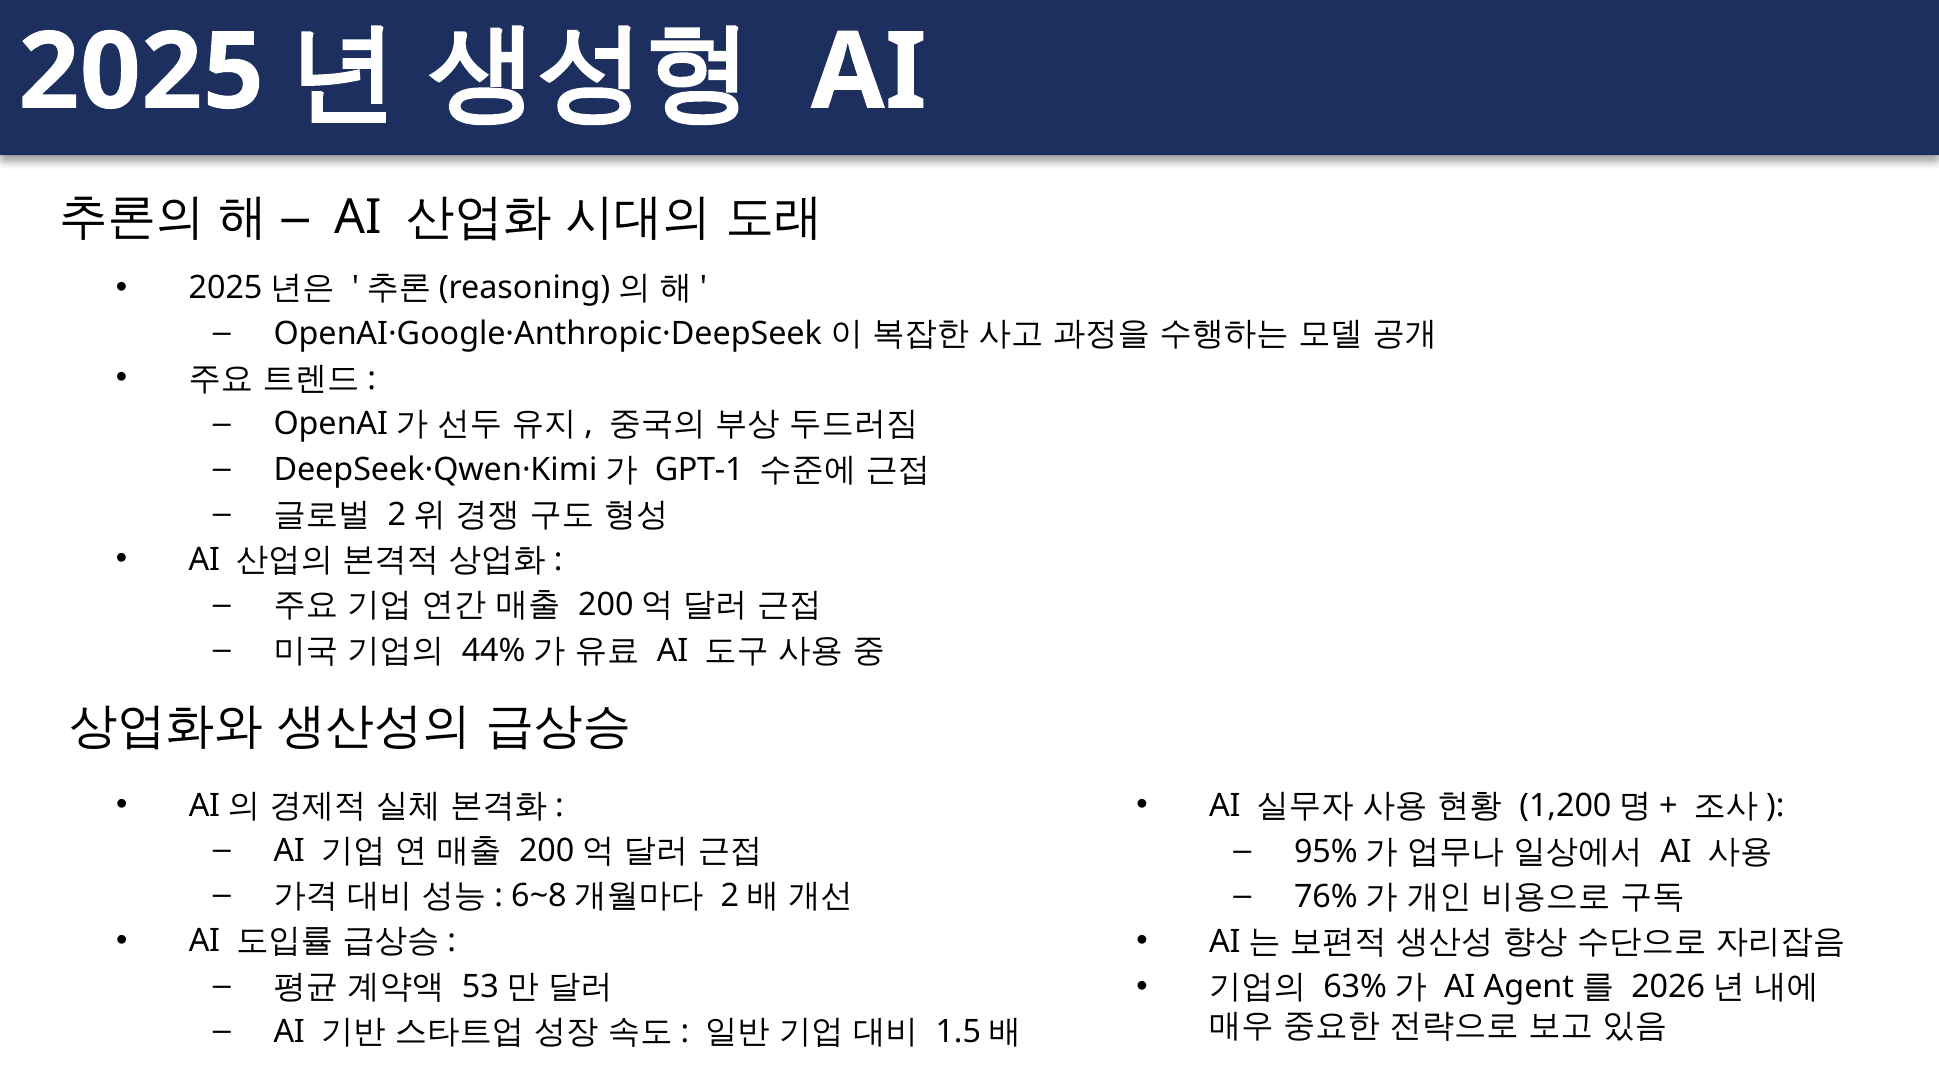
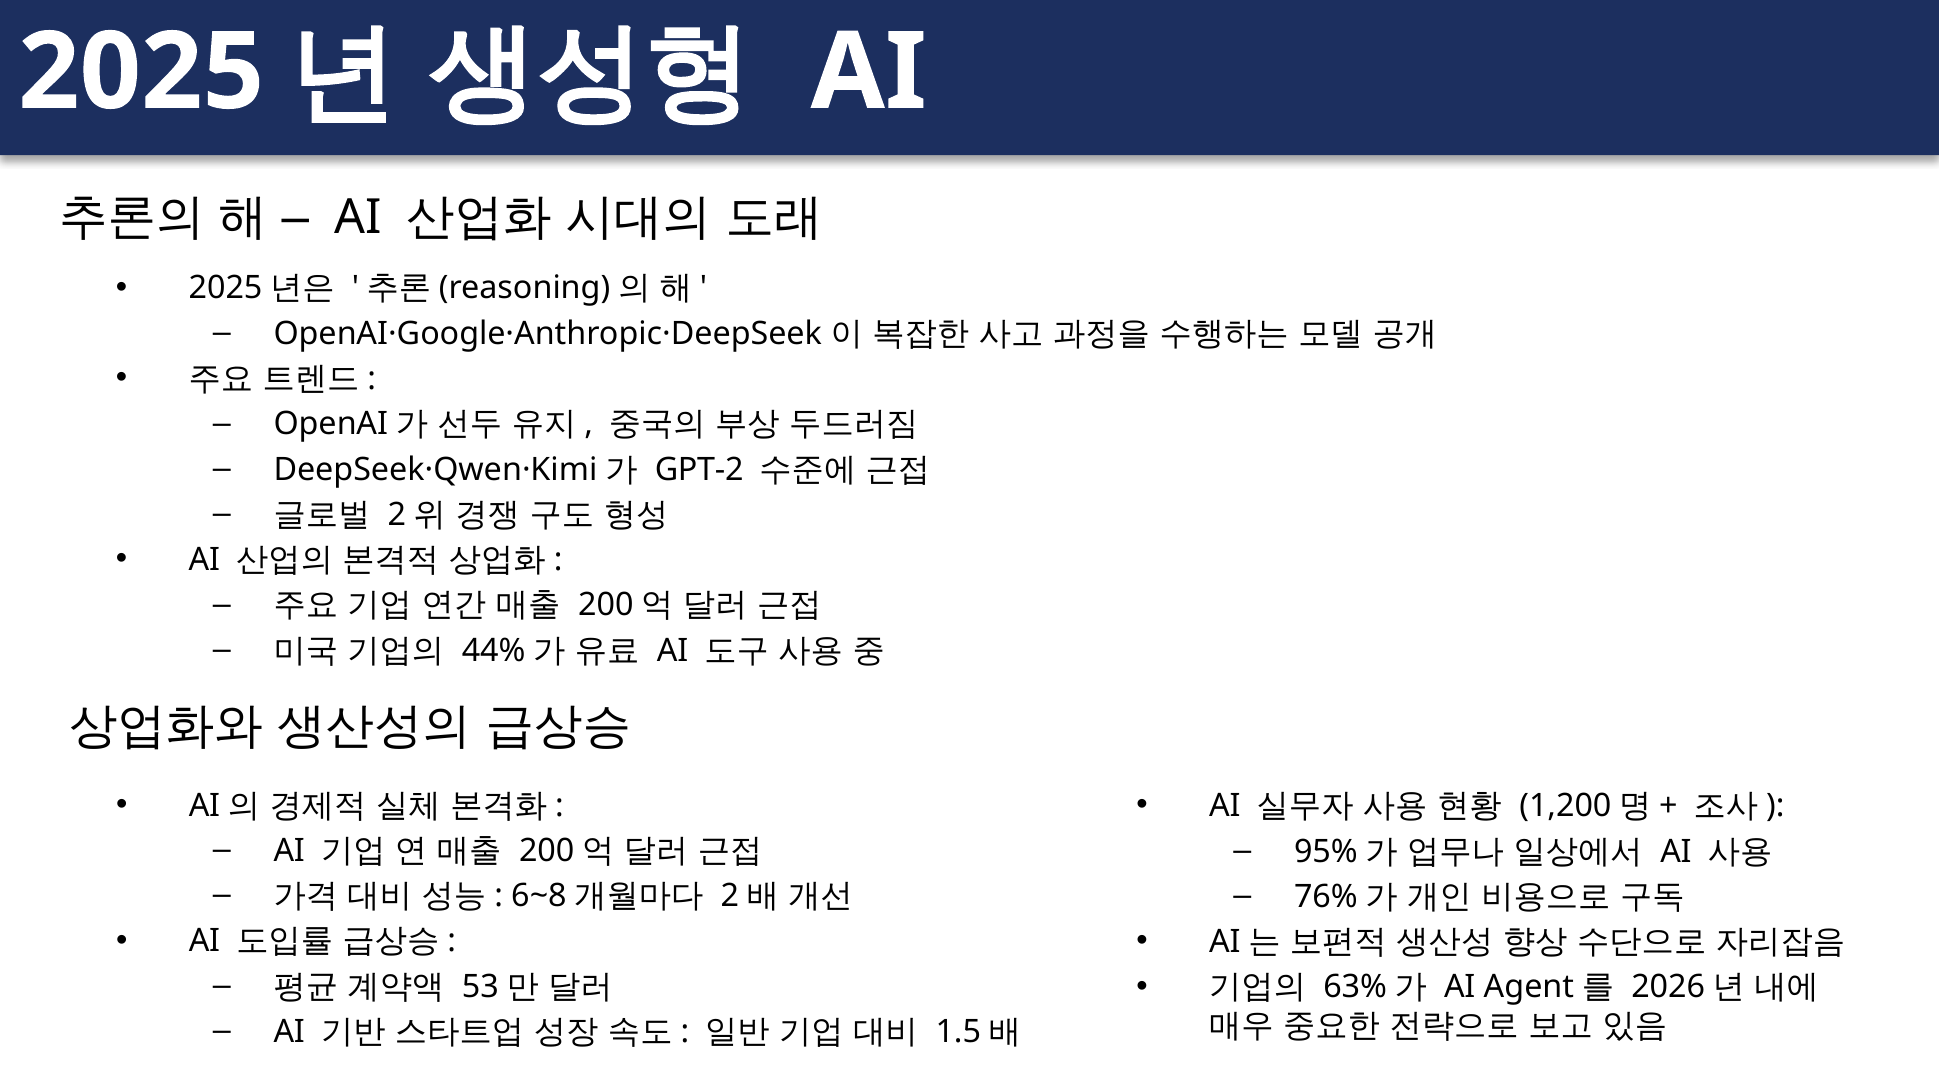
GPT-1: GPT-1 -> GPT-2 (699, 469)
